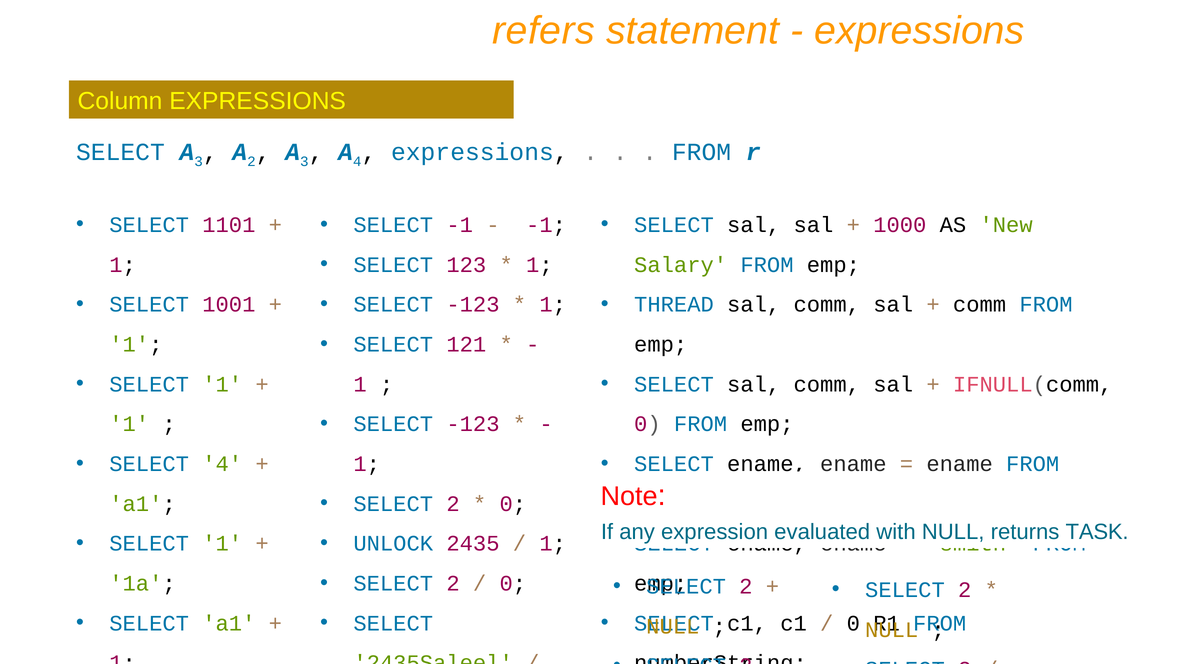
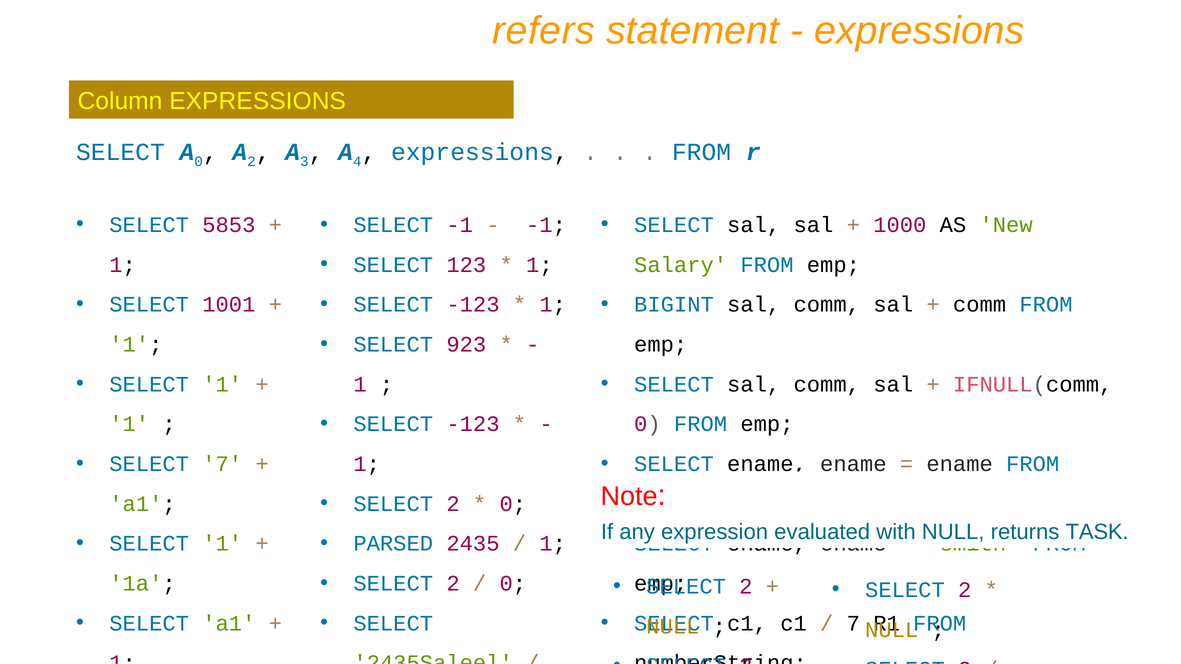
3: 3 -> 0 (199, 162)
1101: 1101 -> 5853 (229, 225)
THREAD: THREAD -> BIGINT (674, 305)
121: 121 -> 923 (466, 345)
SELECT 4: 4 -> 7 (222, 464)
UNLOCK: UNLOCK -> PARSED (393, 544)
0: 0 -> 7 (853, 624)
